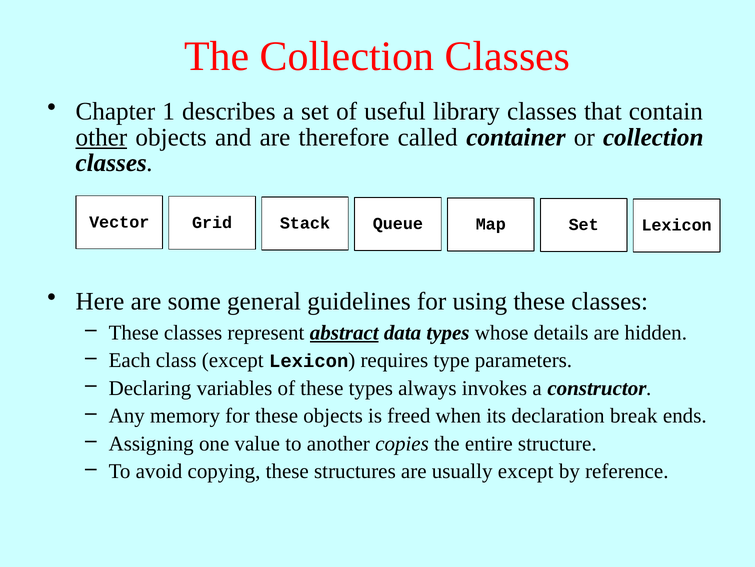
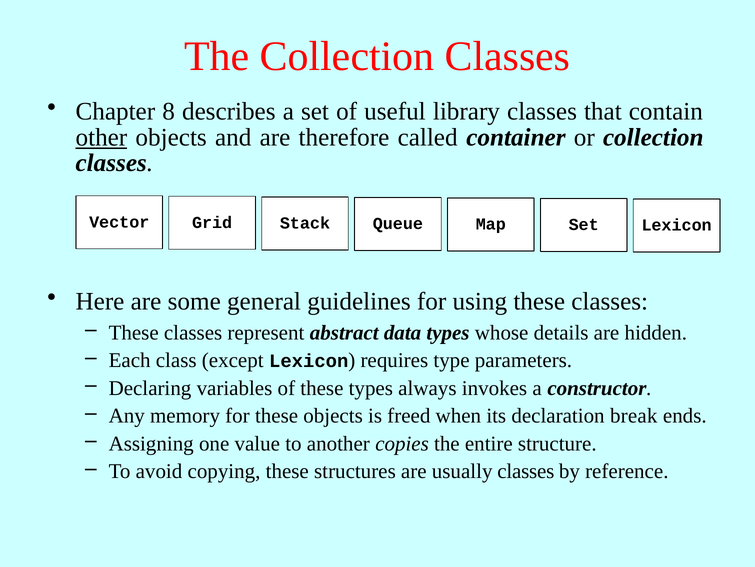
1: 1 -> 8 (169, 111)
abstract underline: present -> none (344, 332)
usually except: except -> classes (526, 471)
